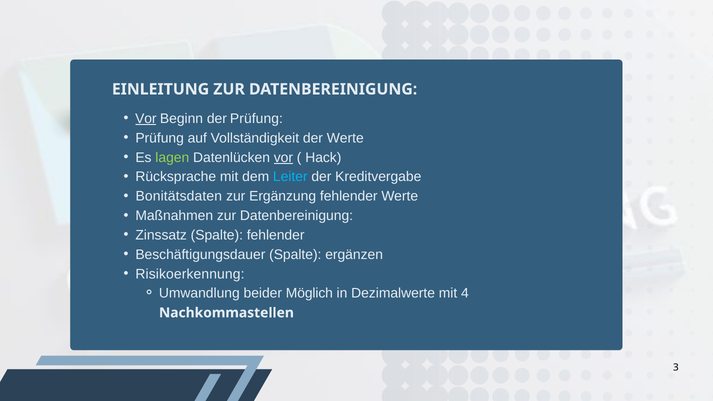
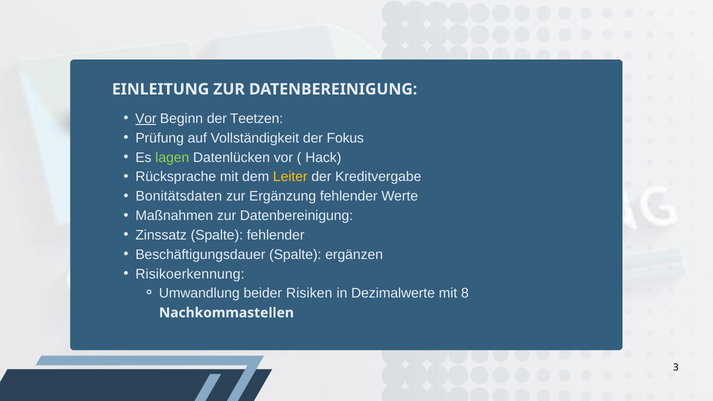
der Prüfung: Prüfung -> Teetzen (257, 119)
der Werte: Werte -> Fokus (345, 138)
vor underline: present -> none (283, 158)
Leiter colour: light blue -> yellow (290, 177)
Möglich: Möglich -> Risiken (309, 293)
4: 4 -> 8 (465, 293)
